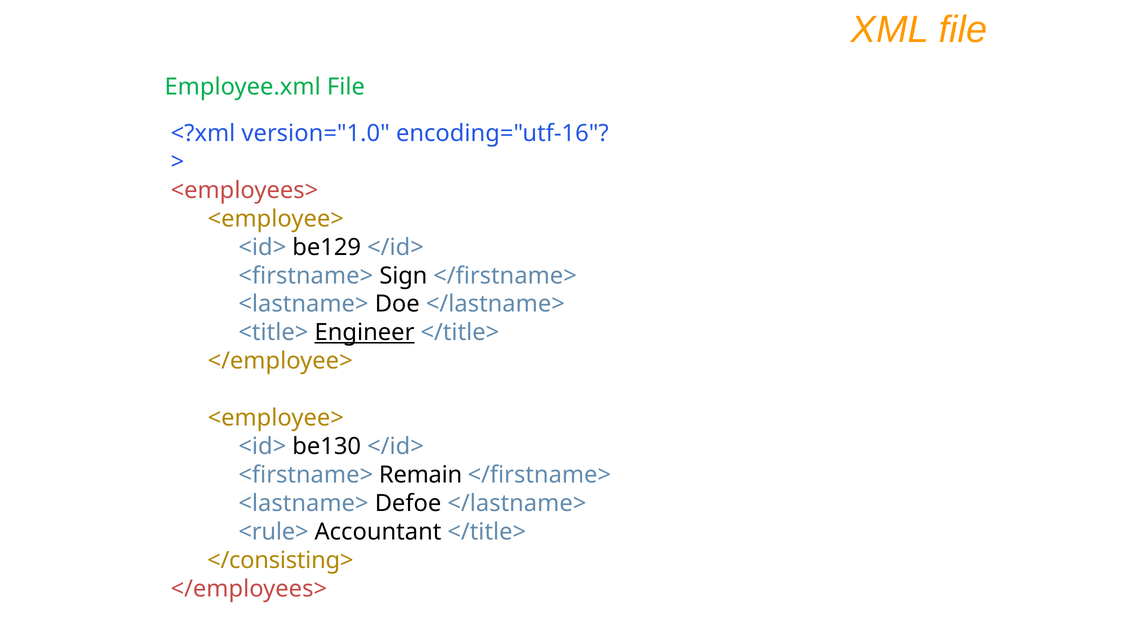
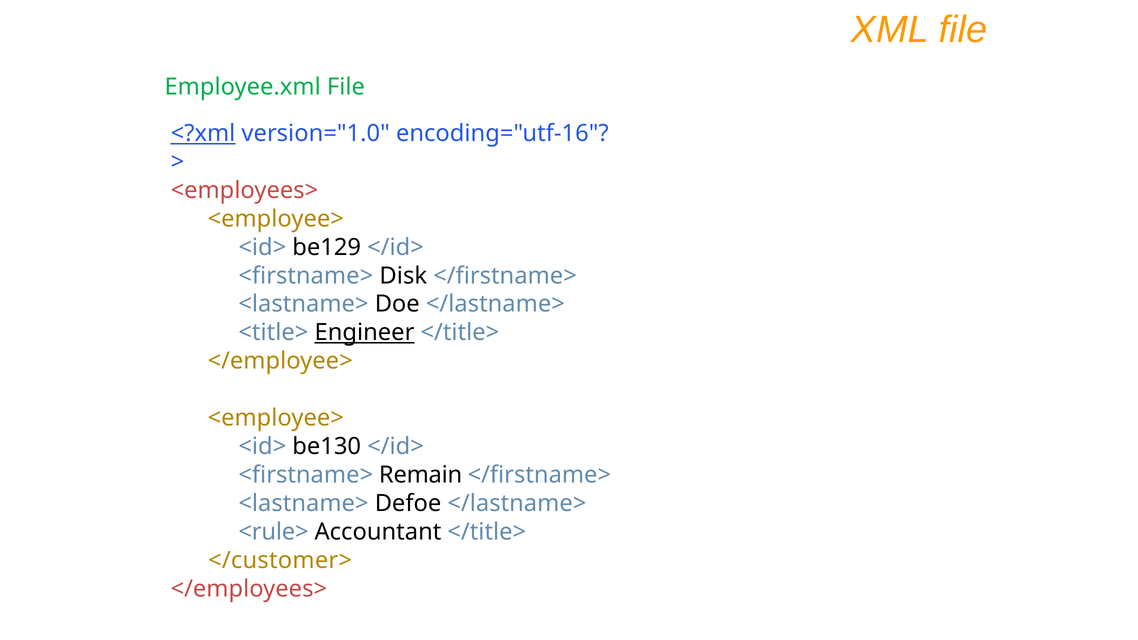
<?xml underline: none -> present (203, 133)
Sign: Sign -> Disk (403, 276)
</consisting>: </consisting> -> </customer> (280, 560)
